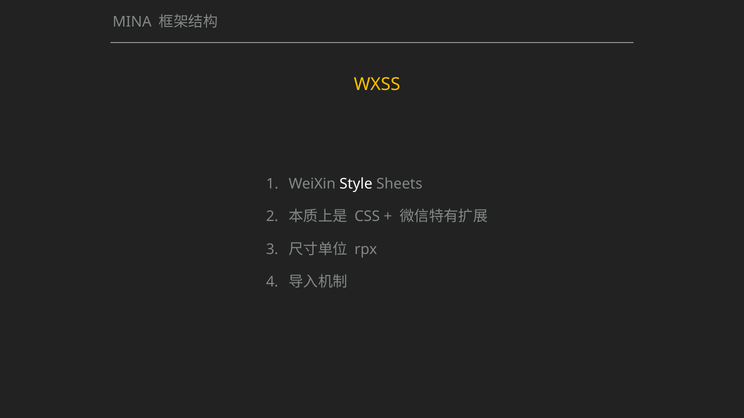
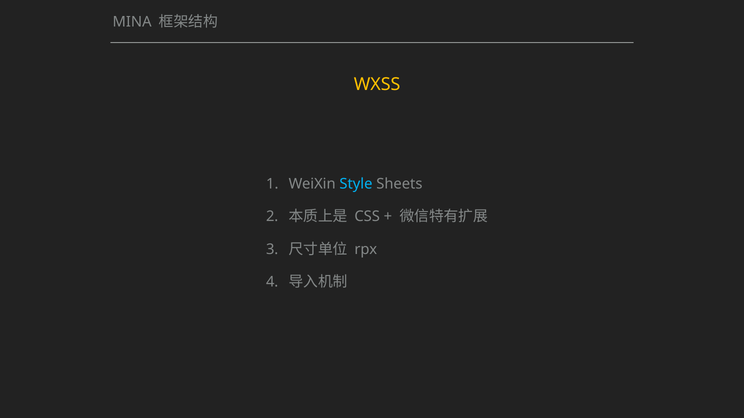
Style colour: white -> light blue (356, 184)
